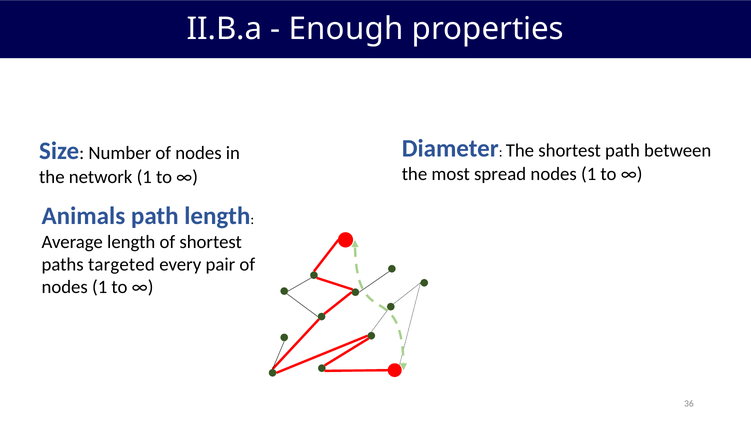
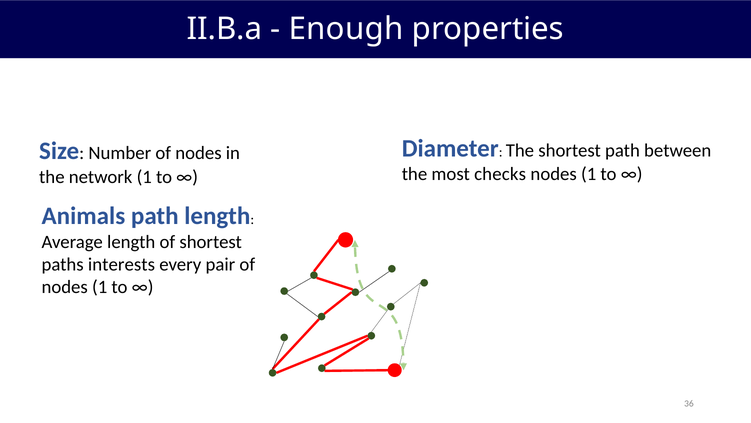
spread: spread -> checks (500, 174)
targeted: targeted -> interests (121, 264)
